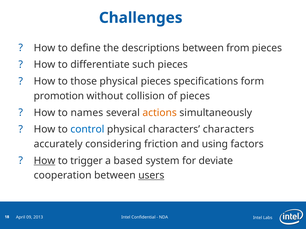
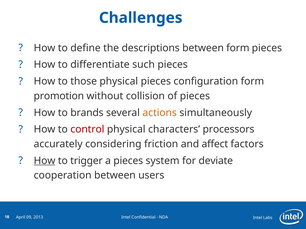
between from: from -> form (238, 48)
specifications: specifications -> configuration (206, 81)
names: names -> brands (87, 113)
control colour: blue -> red (87, 130)
characters characters: characters -> processors (229, 130)
using: using -> affect (215, 144)
a based: based -> pieces (128, 161)
users underline: present -> none (151, 176)
